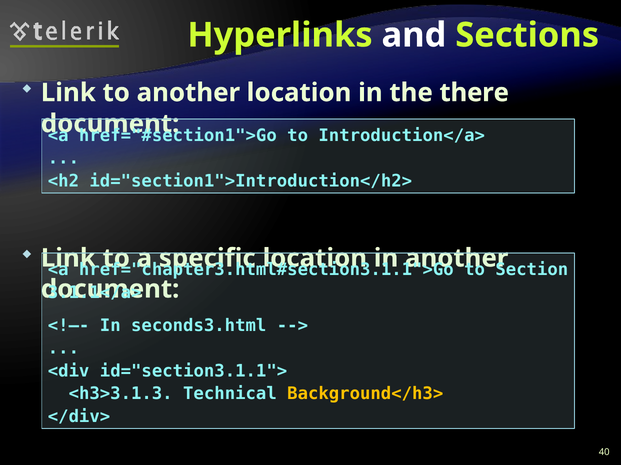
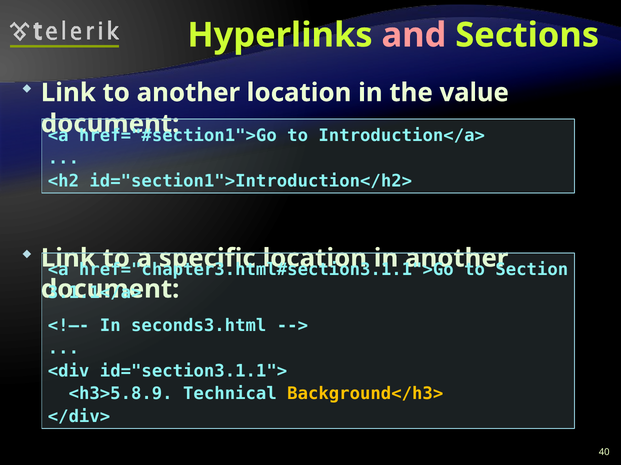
and colour: white -> pink (414, 35)
there: there -> value (474, 93)
<h3>3.1.3: <h3>3.1.3 -> <h3>5.8.9 (121, 394)
